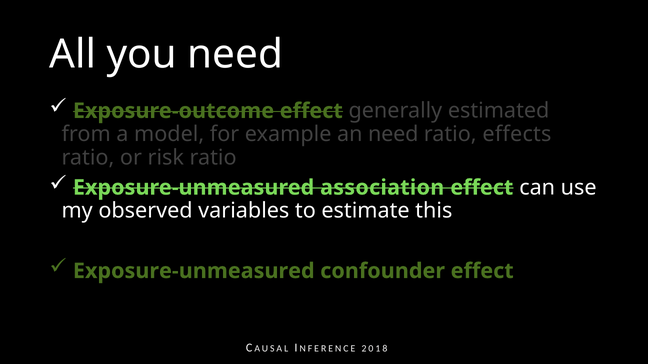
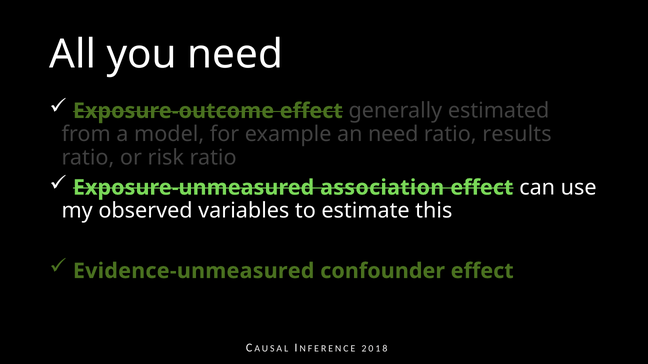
effects: effects -> results (517, 134)
Exposure-unmeasured: Exposure-unmeasured -> Evidence-unmeasured (194, 271)
